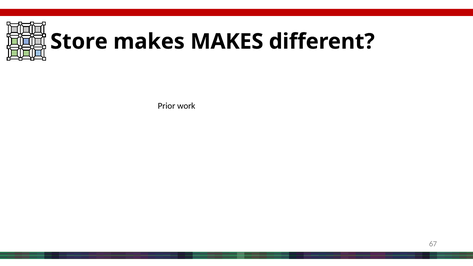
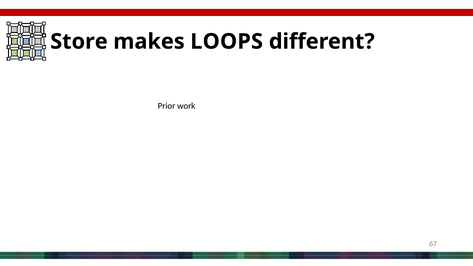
makes MAKES: MAKES -> LOOPS (227, 42)
